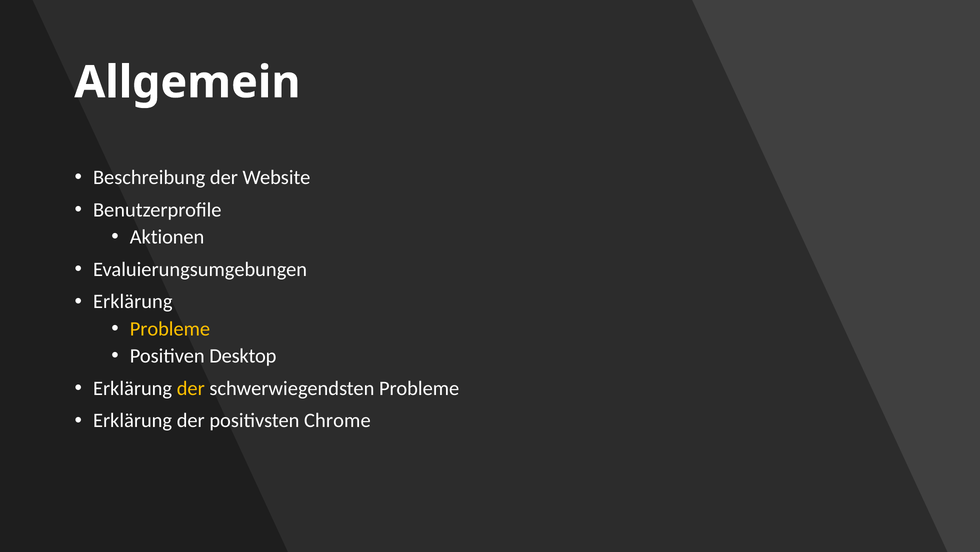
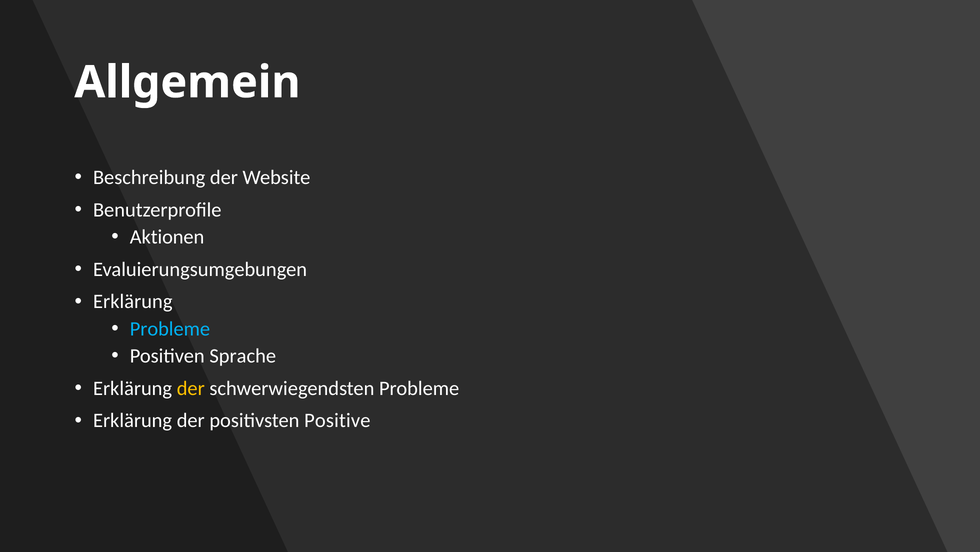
Probleme colour: yellow -> light blue (170, 328)
Desktop: Desktop -> Sprache (243, 356)
Chrome: Chrome -> Positive (337, 420)
